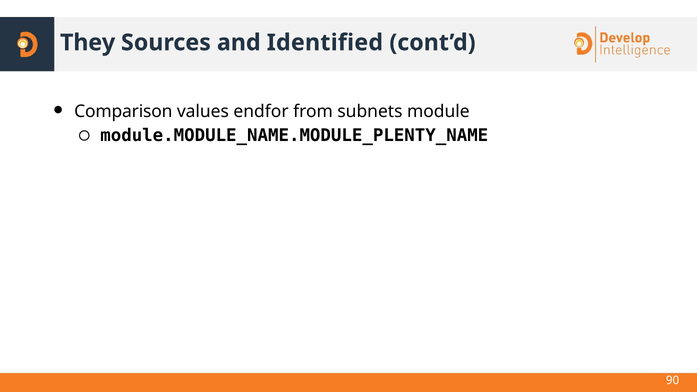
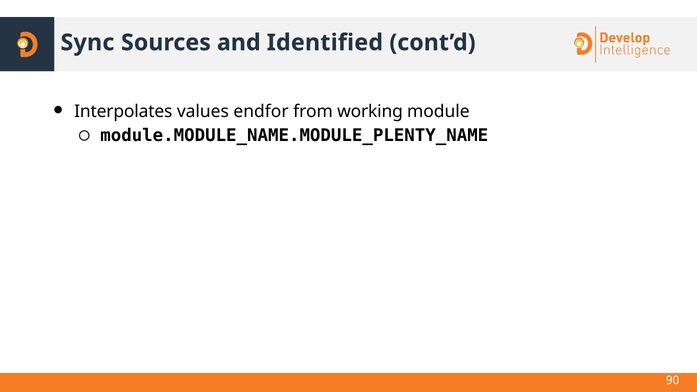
They: They -> Sync (87, 43)
Comparison: Comparison -> Interpolates (123, 111)
subnets: subnets -> working (370, 111)
